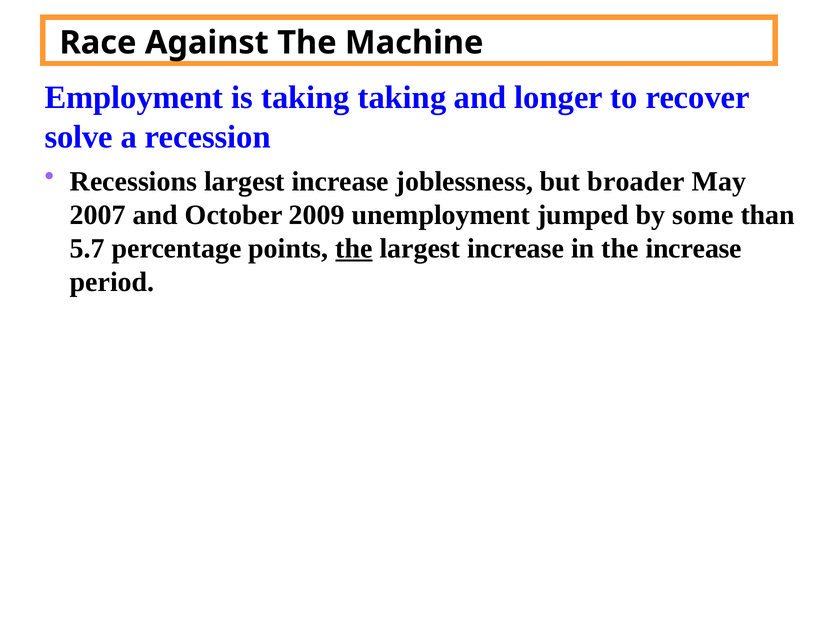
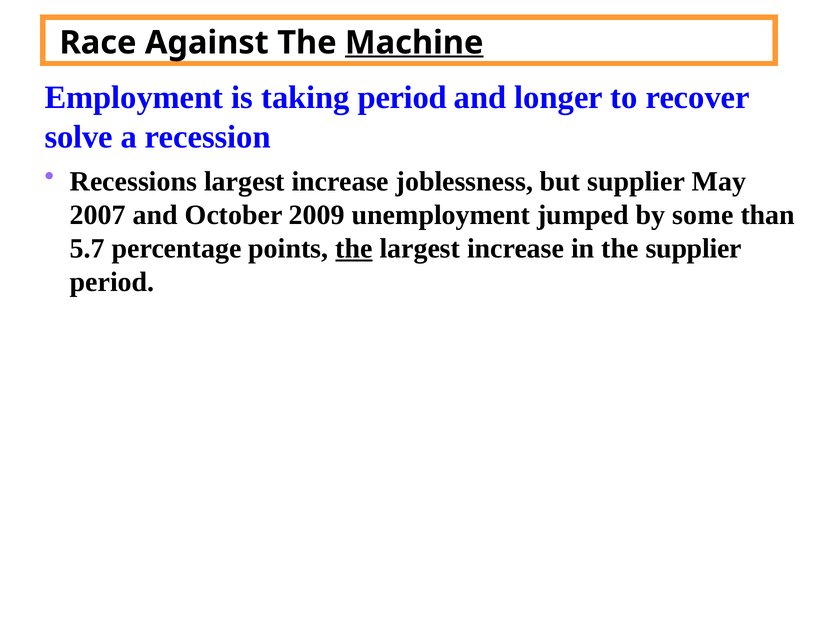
Machine underline: none -> present (414, 43)
taking taking: taking -> period (402, 98)
but broader: broader -> supplier (636, 181)
the increase: increase -> supplier (694, 248)
